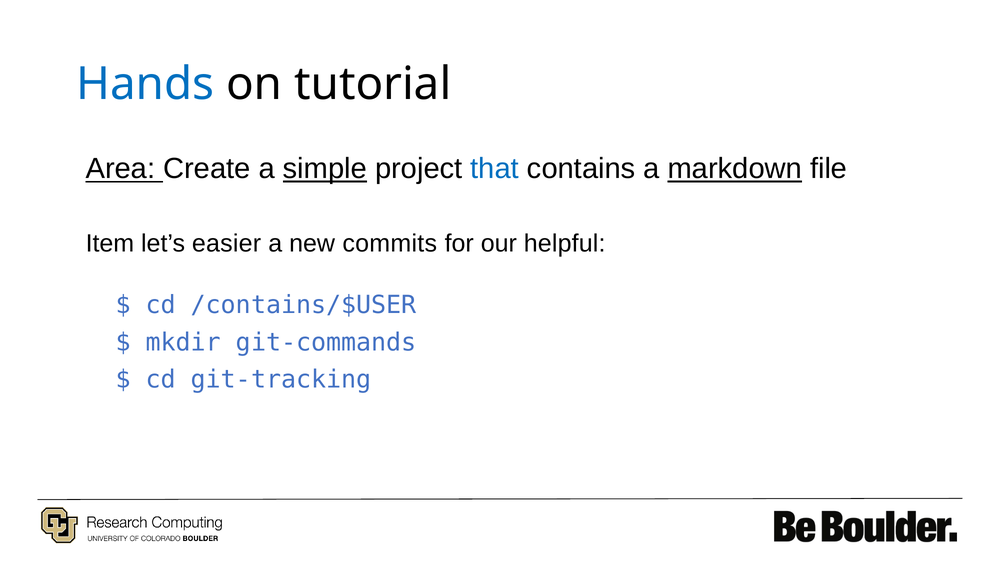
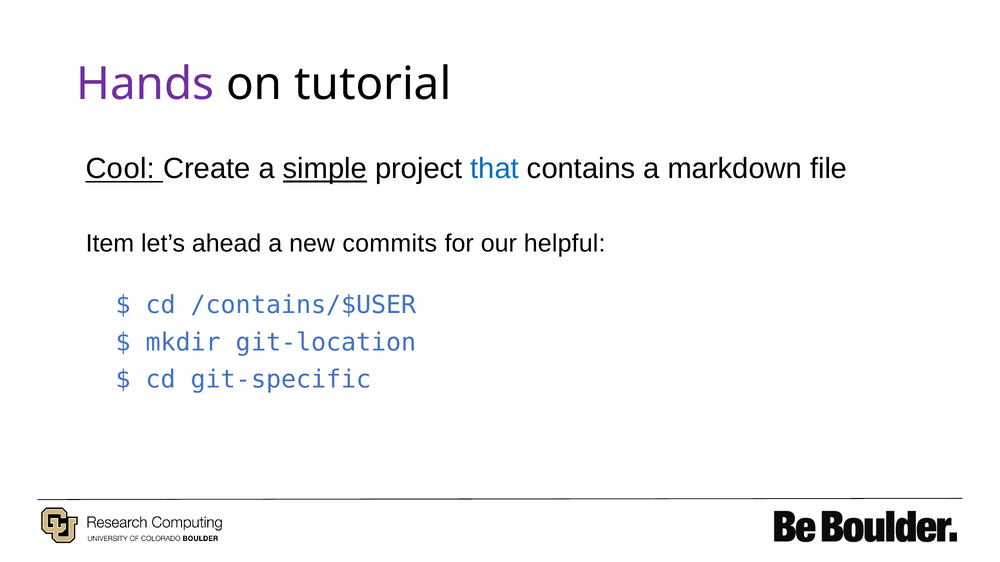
Hands colour: blue -> purple (145, 84)
Area: Area -> Cool (120, 169)
markdown underline: present -> none (735, 169)
easier: easier -> ahead (227, 244)
git-commands: git-commands -> git-location (326, 343)
git-tracking: git-tracking -> git-specific (281, 380)
